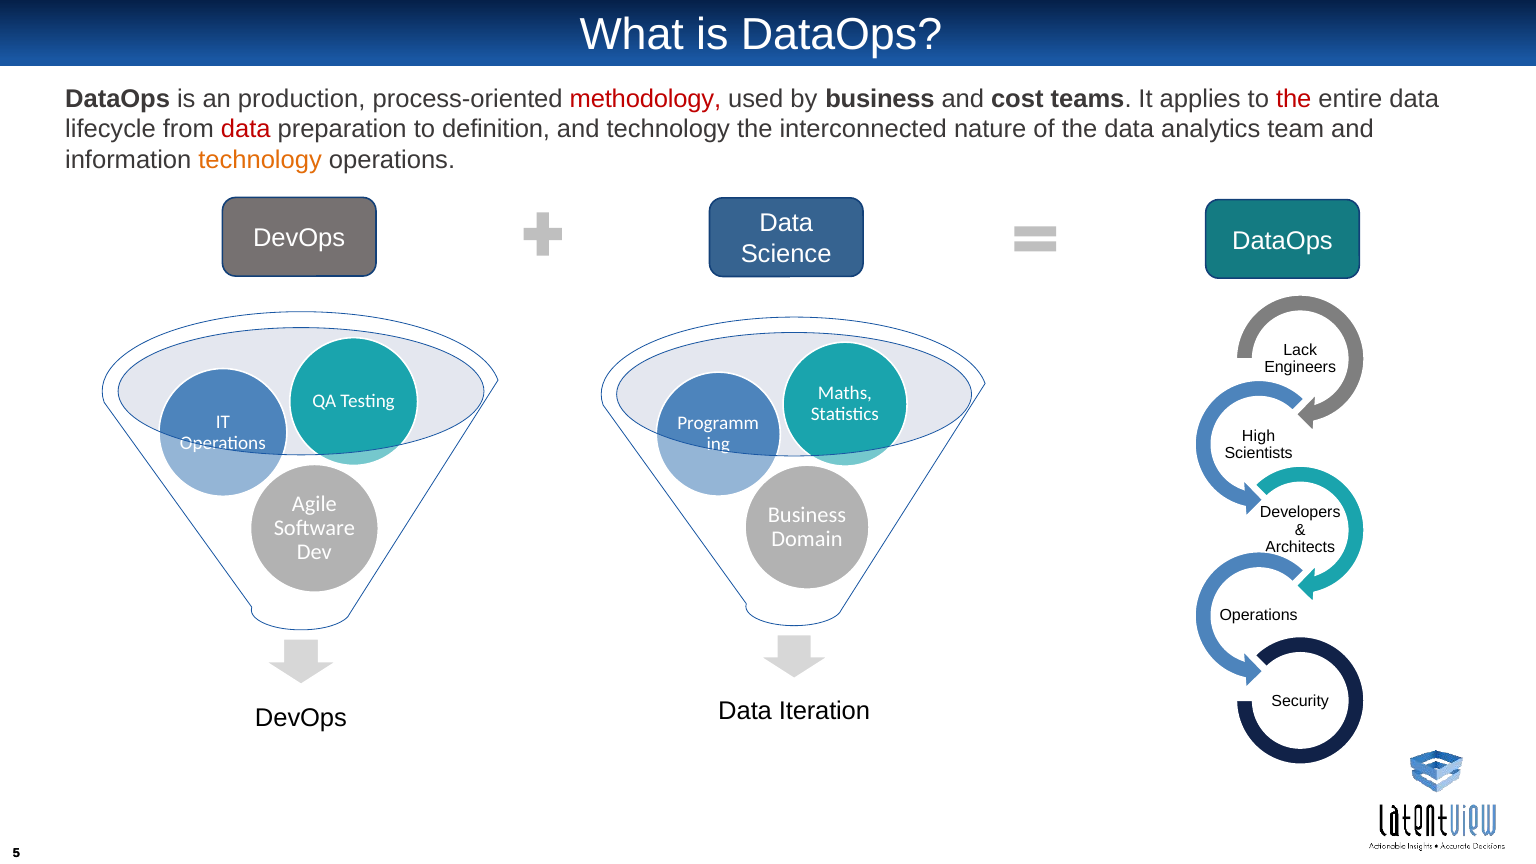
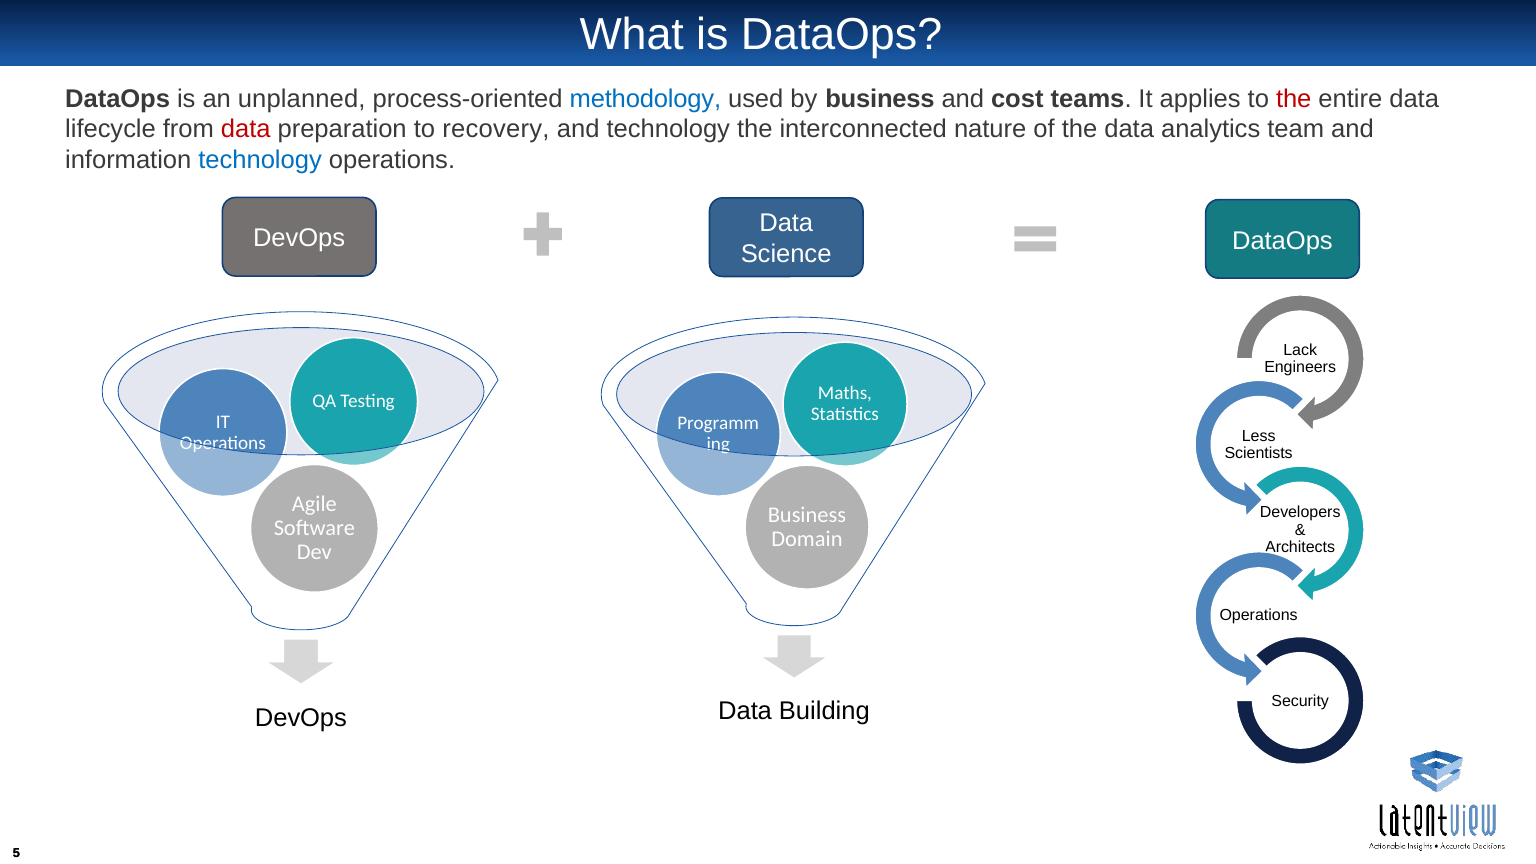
production: production -> unplanned (302, 99)
methodology colour: red -> blue (645, 99)
definition: definition -> recovery (496, 129)
technology colour: orange -> blue (260, 160)
High: High -> Less (1259, 436)
Iteration: Iteration -> Building (824, 711)
